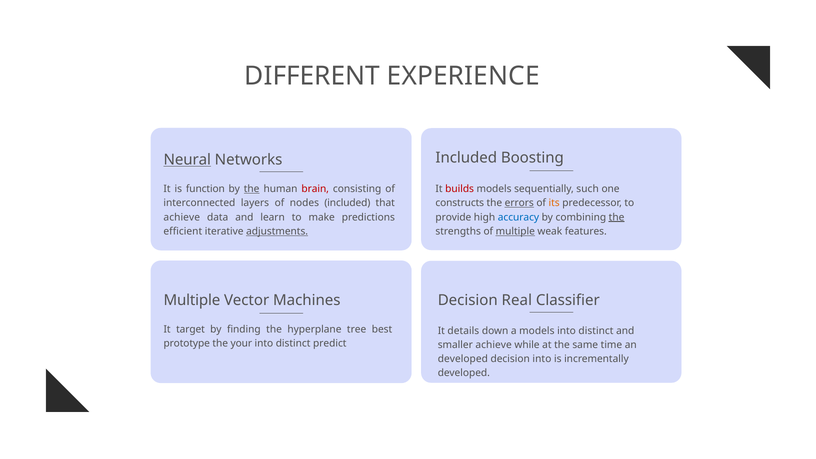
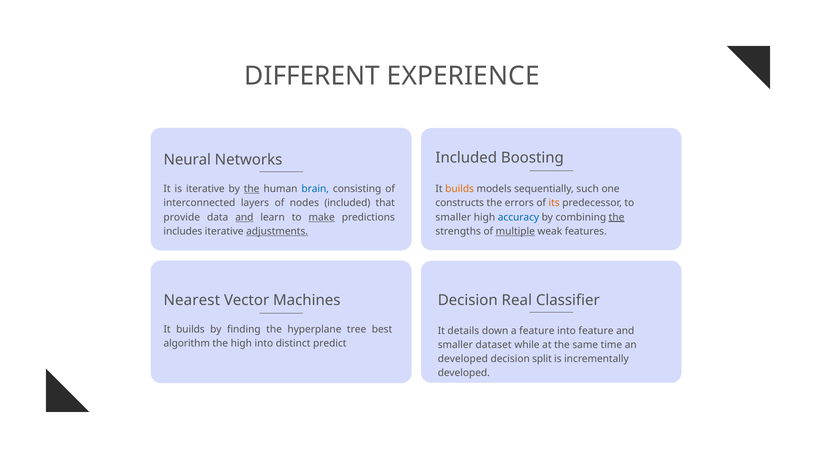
Neural underline: present -> none (187, 160)
builds colour: red -> orange (460, 189)
is function: function -> iterative (205, 189)
brain colour: red -> blue (315, 189)
errors underline: present -> none (519, 203)
provide: provide -> smaller (453, 217)
achieve: achieve -> provide (182, 217)
and underline: none -> present (244, 217)
make underline: none -> present (322, 217)
efficient: efficient -> includes (183, 231)
Multiple: Multiple -> Nearest (192, 300)
target: target -> builds (190, 329)
a models: models -> feature (537, 331)
distinct: distinct -> feature (596, 331)
prototype: prototype -> algorithm (187, 343)
the your: your -> high (241, 343)
smaller achieve: achieve -> dataset (494, 345)
decision into: into -> split (542, 359)
